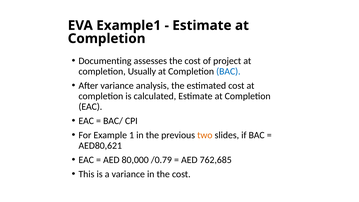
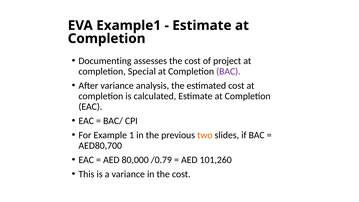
Usually: Usually -> Special (142, 71)
BAC colour: blue -> purple (228, 71)
AED80,621: AED80,621 -> AED80,700 (100, 146)
762,685: 762,685 -> 101,260 (216, 160)
